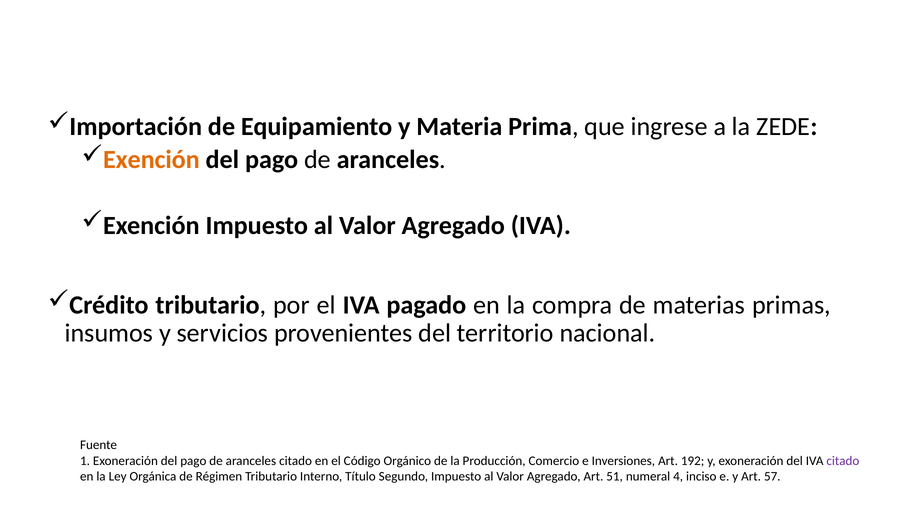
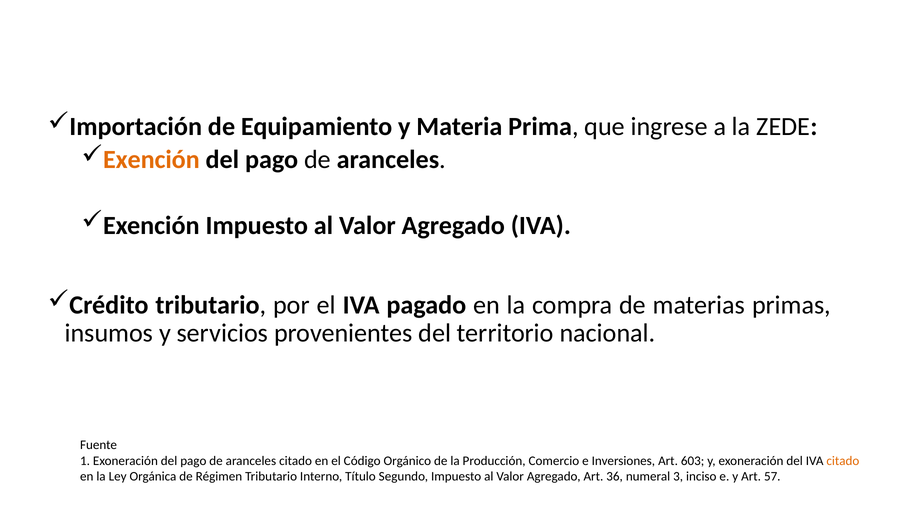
192: 192 -> 603 (693, 460)
citado colour: purple -> orange (843, 460)
51: 51 -> 36 (615, 476)
4: 4 -> 3 (678, 476)
